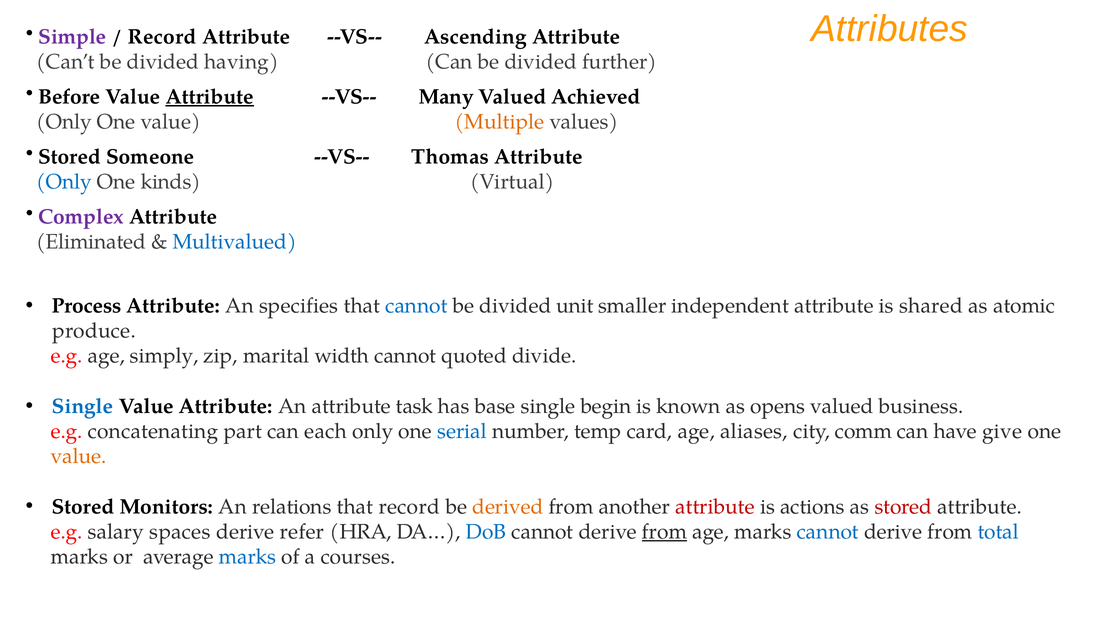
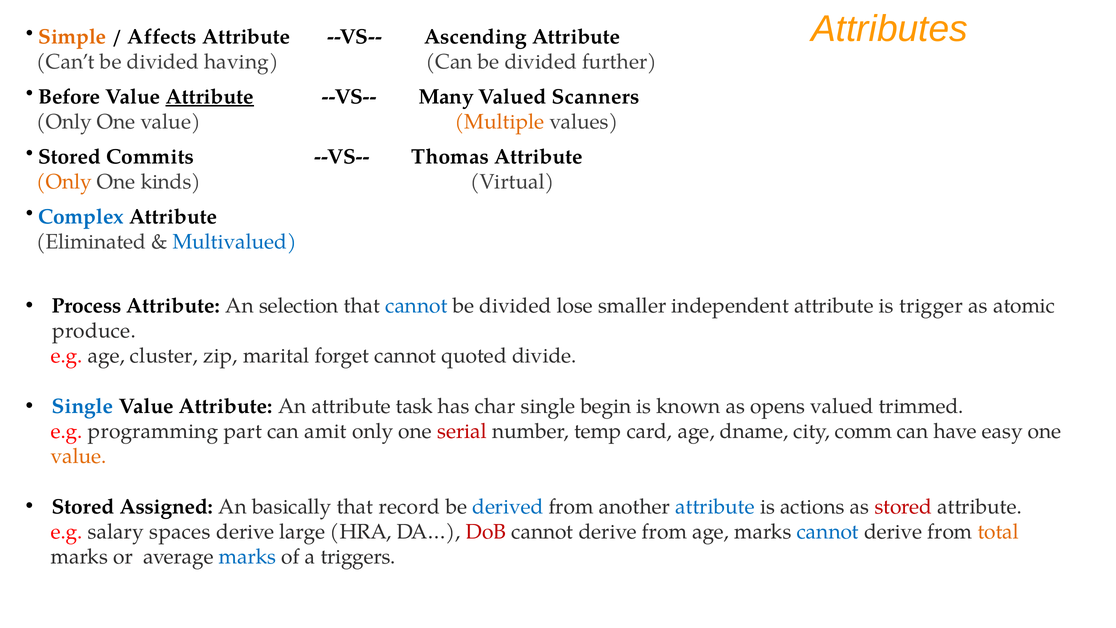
Simple colour: purple -> orange (72, 37)
Record: Record -> Affects (162, 37)
Achieved: Achieved -> Scanners (596, 97)
Someone: Someone -> Commits (150, 157)
Only colour: blue -> orange (64, 182)
Complex colour: purple -> blue (81, 217)
specifies: specifies -> selection (299, 306)
unit: unit -> lose (575, 306)
shared: shared -> trigger (931, 306)
simply: simply -> cluster (164, 356)
width: width -> forget (342, 356)
base: base -> char (495, 406)
business: business -> trimmed (921, 406)
concatenating: concatenating -> programming (153, 431)
each: each -> amit (326, 431)
serial colour: blue -> red (462, 431)
aliases: aliases -> dname (754, 431)
give: give -> easy (1002, 431)
Monitors: Monitors -> Assigned (166, 506)
relations: relations -> basically (292, 506)
derived colour: orange -> blue (508, 506)
attribute colour: red -> blue (715, 506)
refer: refer -> large (302, 532)
DoB colour: blue -> red (486, 532)
from underline: present -> none (664, 532)
total colour: blue -> orange (998, 532)
courses: courses -> triggers (358, 557)
